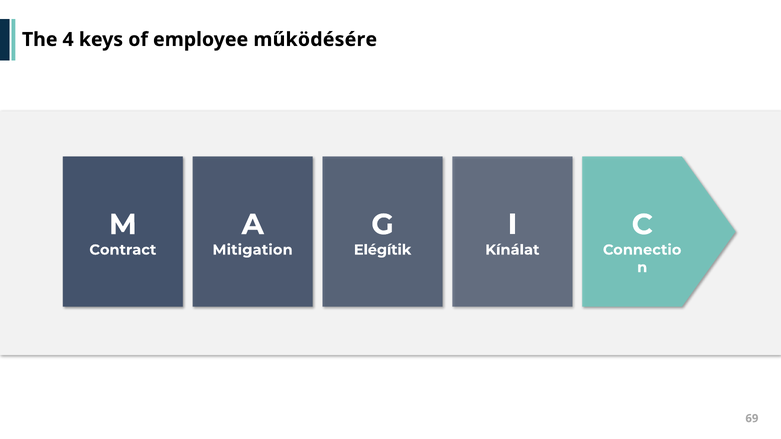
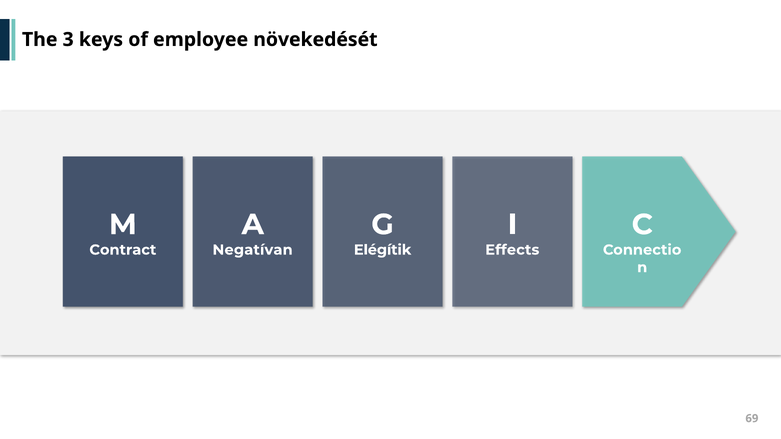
4: 4 -> 3 (68, 40)
működésére: működésére -> növekedését (315, 40)
Mitigation: Mitigation -> Negatívan (253, 250)
Kínálat: Kínálat -> Effects (512, 250)
